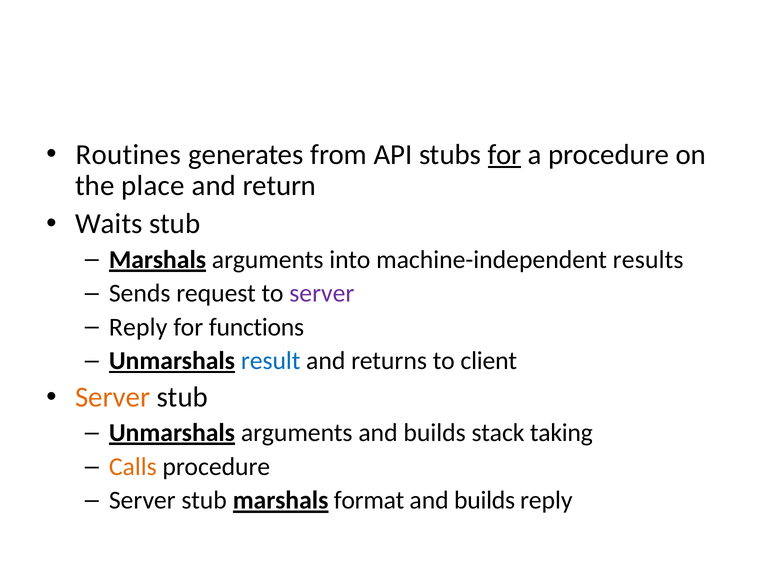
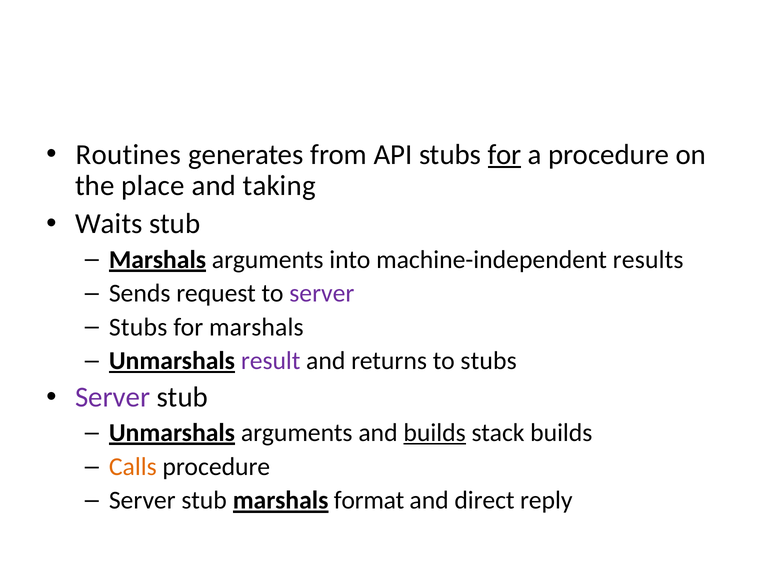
return: return -> taking (279, 186)
Reply: Reply -> Stubs (138, 327)
for functions: functions -> marshals (256, 327)
result colour: blue -> purple (271, 360)
to client: client -> stubs (489, 360)
Server colour: orange -> purple (113, 397)
builds underline: none -> present (435, 432)
stack taking: taking -> builds (561, 432)
builds: builds -> direct (484, 500)
